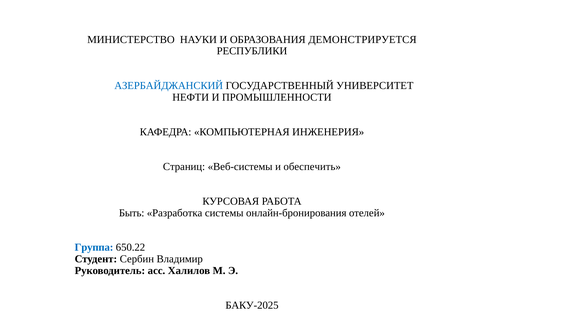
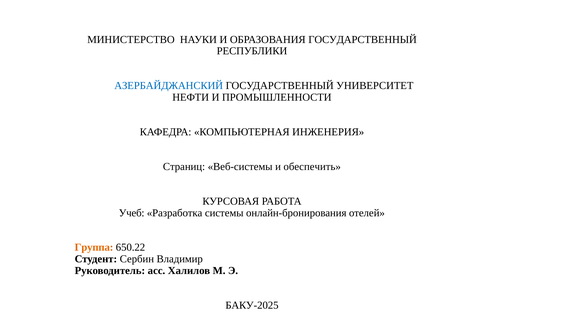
ОБРАЗОВАНИЯ ДЕМОНСТРИРУЕТСЯ: ДЕМОНСТРИРУЕТСЯ -> ГОСУДАРСТВЕННЫЙ (363, 39)
Быть: Быть -> Учеб (132, 213)
Группа colour: blue -> orange (94, 247)
